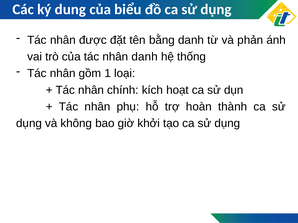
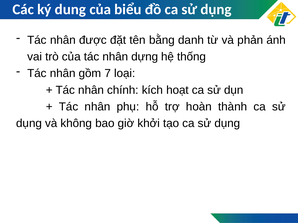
nhân danh: danh -> dựng (145, 57)
1: 1 -> 7 (108, 74)
